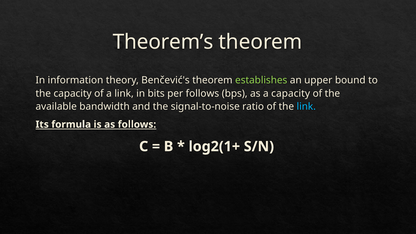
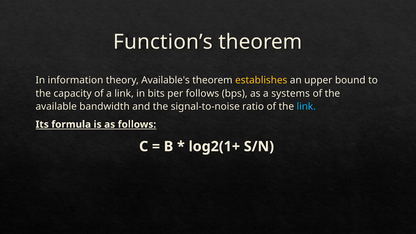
Theorem’s: Theorem’s -> Function’s (163, 42)
Benčević's: Benčević's -> Available's (166, 80)
establishes colour: light green -> yellow (261, 80)
a capacity: capacity -> systems (291, 93)
